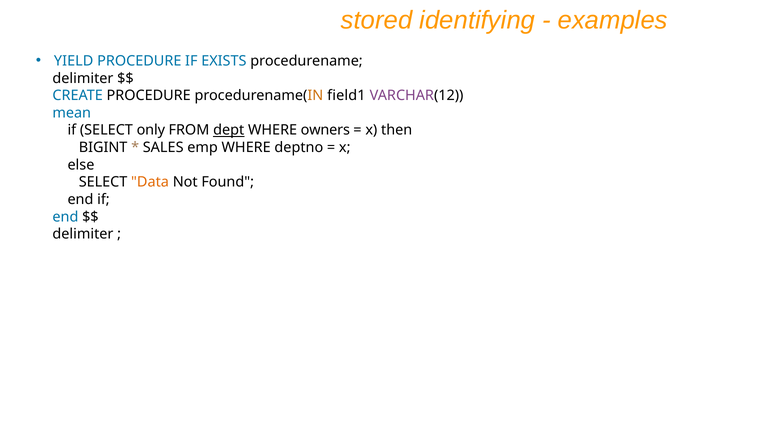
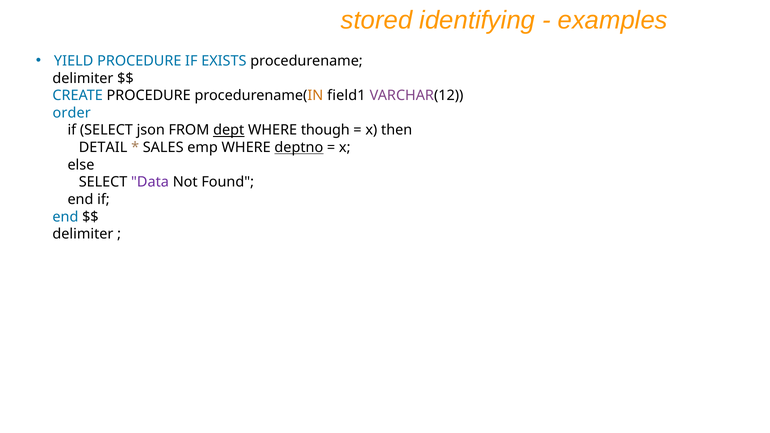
mean: mean -> order (72, 113)
only: only -> json (151, 130)
owners: owners -> though (325, 130)
BIGINT: BIGINT -> DETAIL (103, 148)
deptno underline: none -> present (299, 148)
Data colour: orange -> purple (150, 182)
